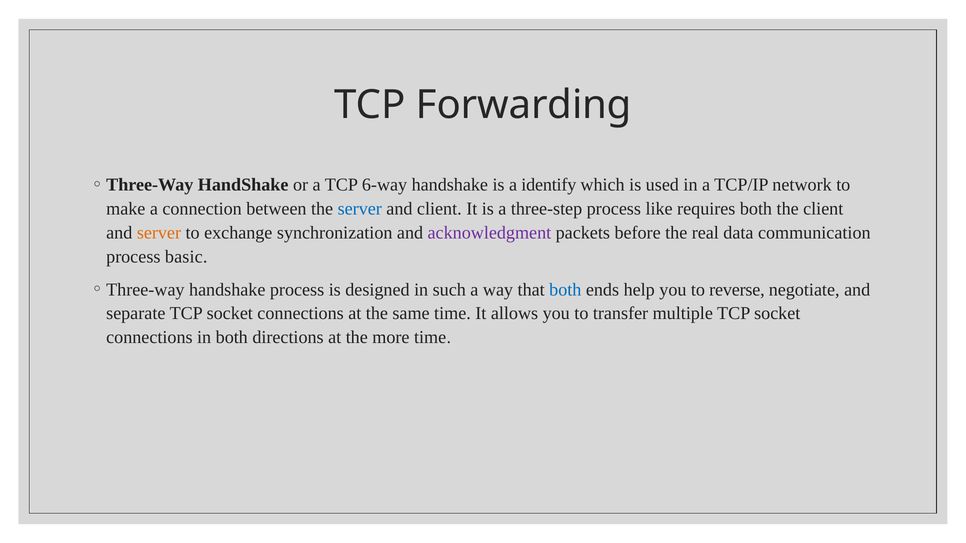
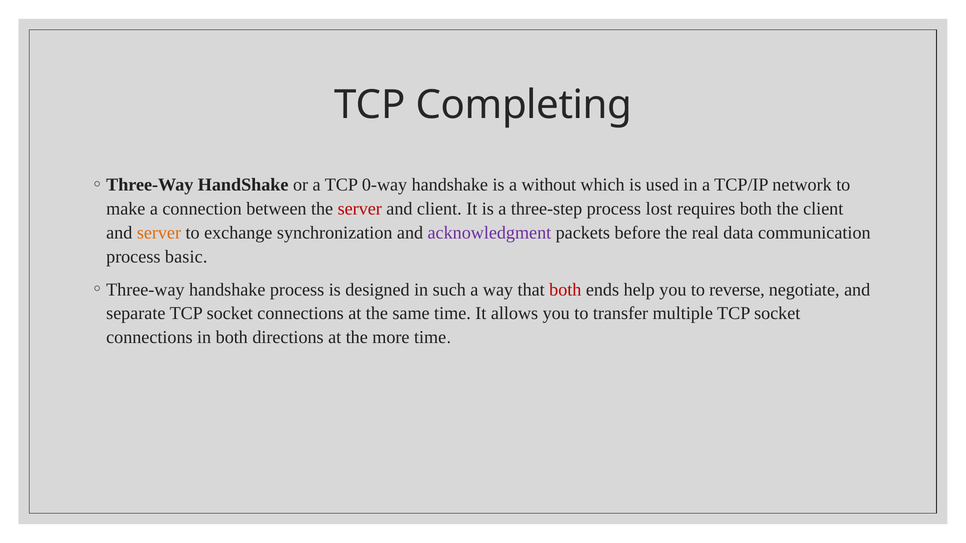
Forwarding: Forwarding -> Completing (524, 105)
6-way: 6-way -> 0-way (385, 185)
identify: identify -> without (549, 185)
server colour: blue -> red (360, 209)
like: like -> lost (659, 209)
both colour: blue -> red (565, 290)
